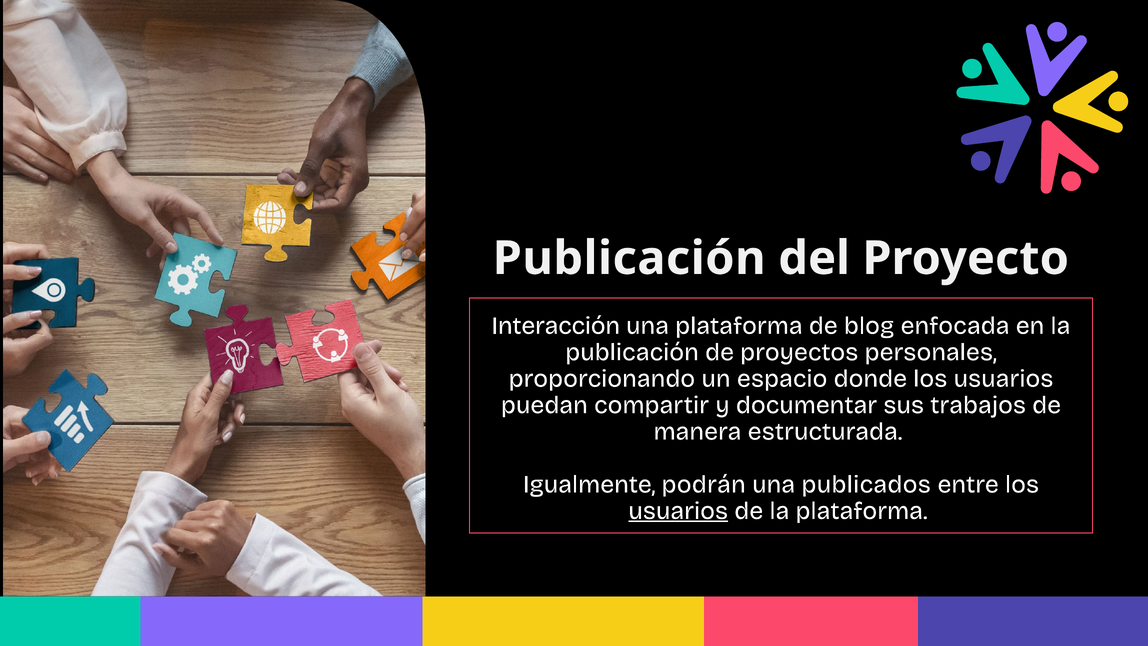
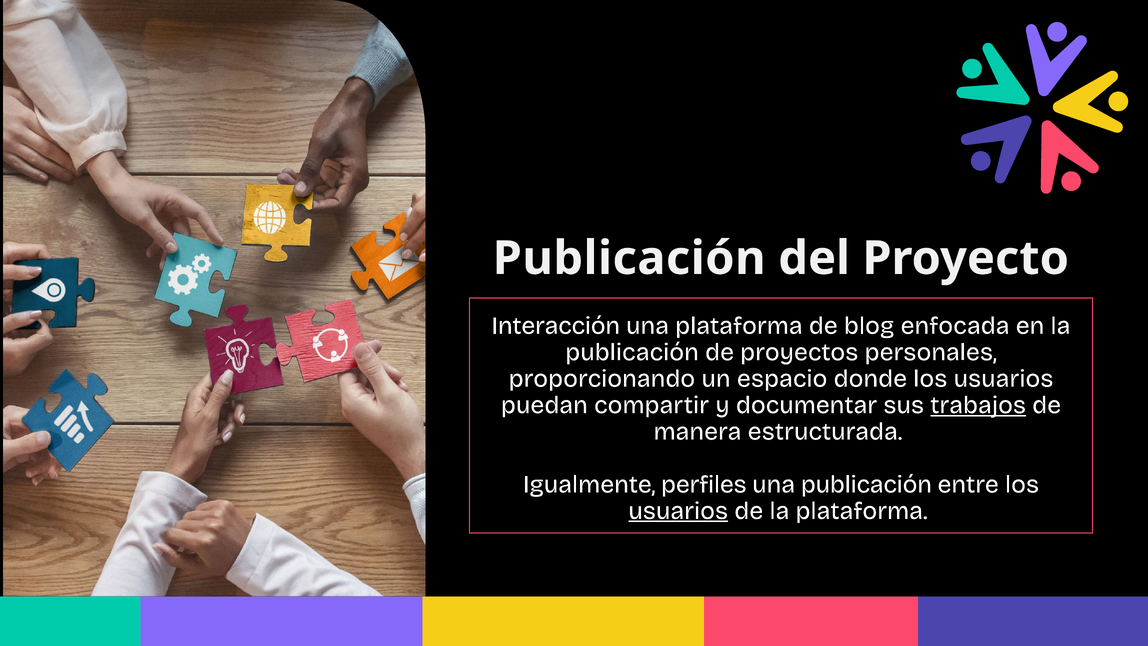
trabajos underline: none -> present (978, 405)
podrán: podrán -> perfiles (704, 484)
una publicados: publicados -> publicación (866, 484)
